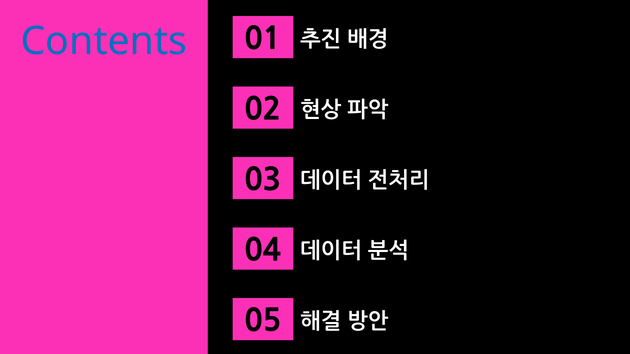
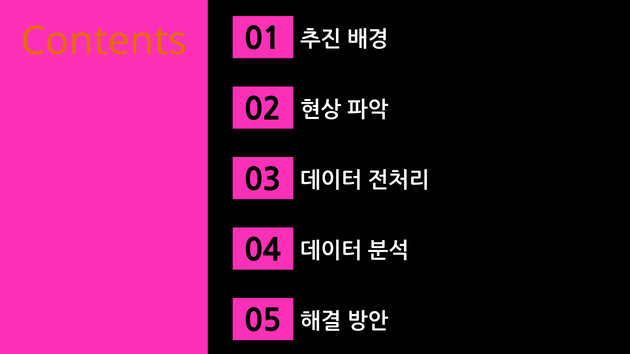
Contents colour: blue -> orange (104, 41)
